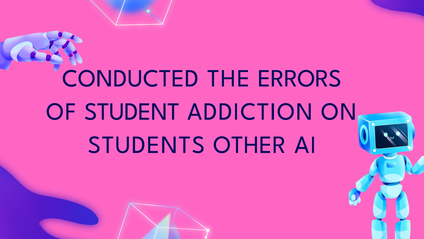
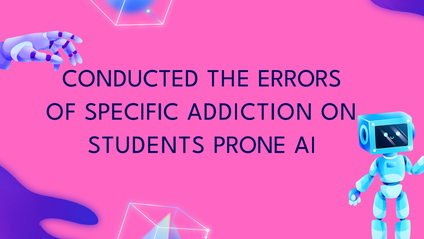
STUDENT: STUDENT -> SPECIFIC (132, 111)
OTHER: OTHER -> PRONE (250, 144)
